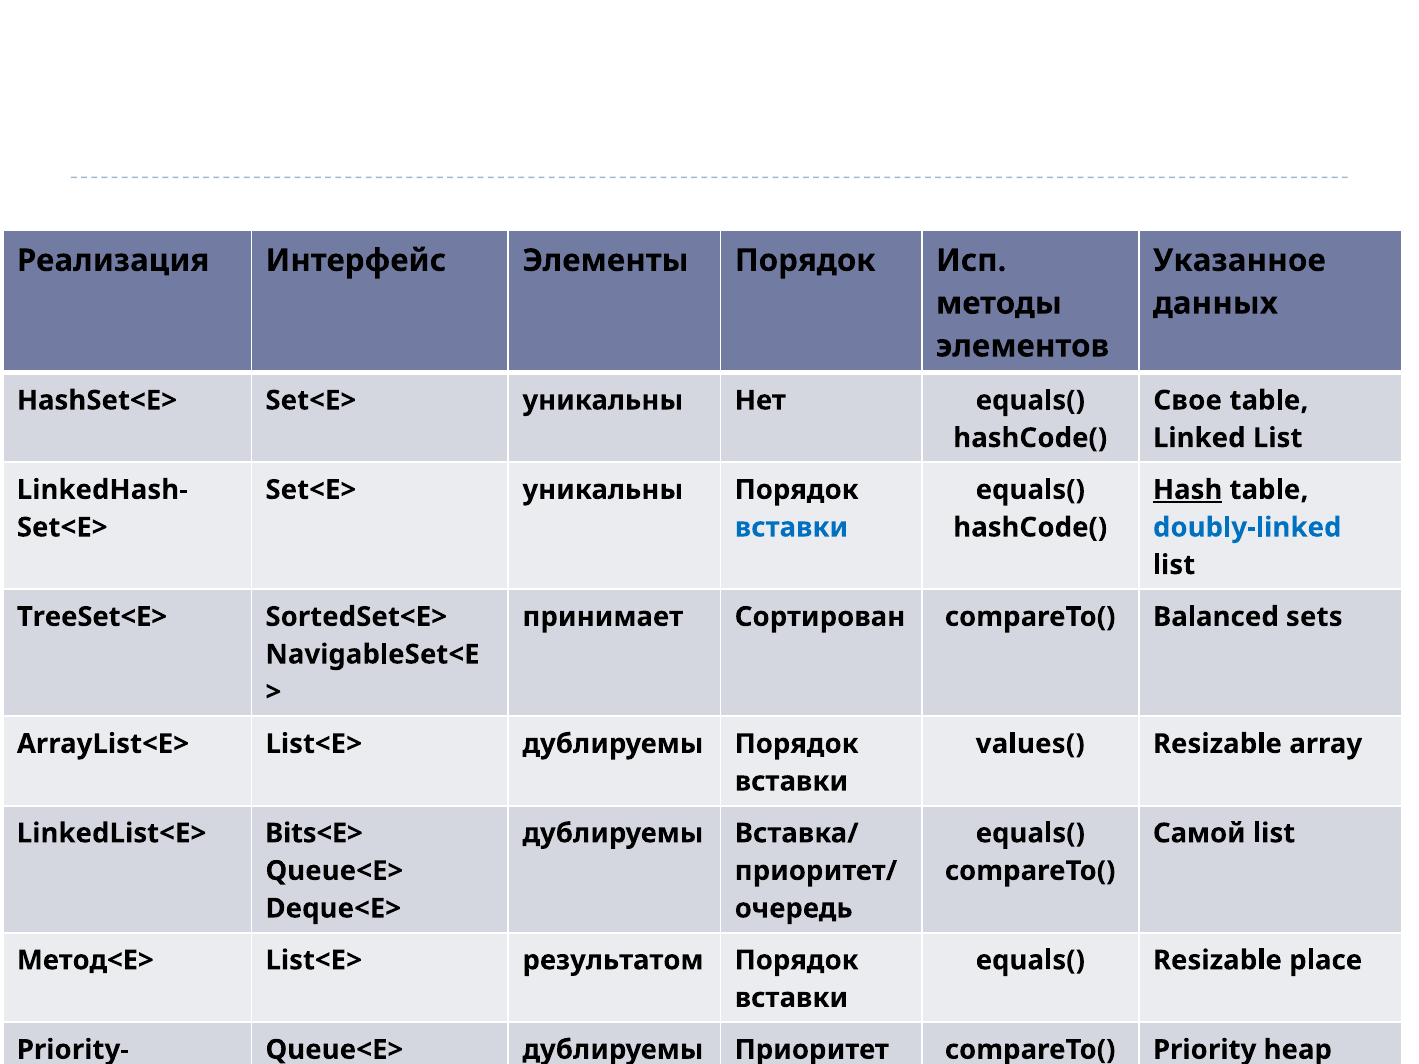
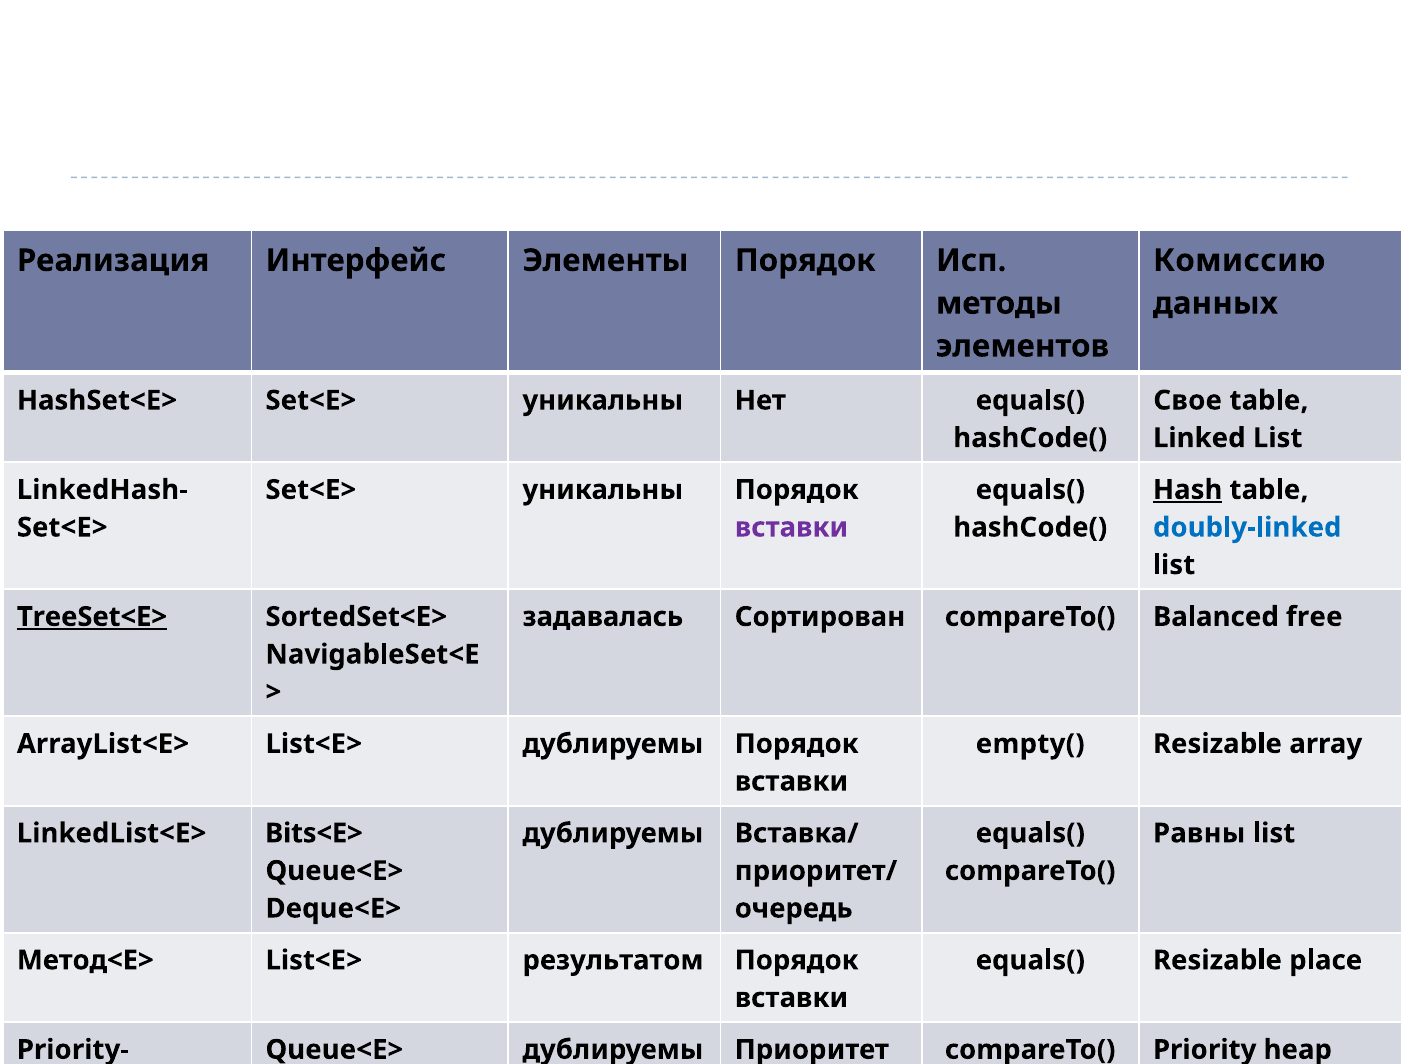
Указанное: Указанное -> Комиссию (1239, 261)
вставки colour: blue -> purple (791, 528)
TreeSet<E> underline: none -> present (92, 617)
принимает: принимает -> задавалась (603, 617)
sets: sets -> free (1314, 617)
values(: values( -> empty( (1030, 744)
Самой: Самой -> Равны (1199, 833)
